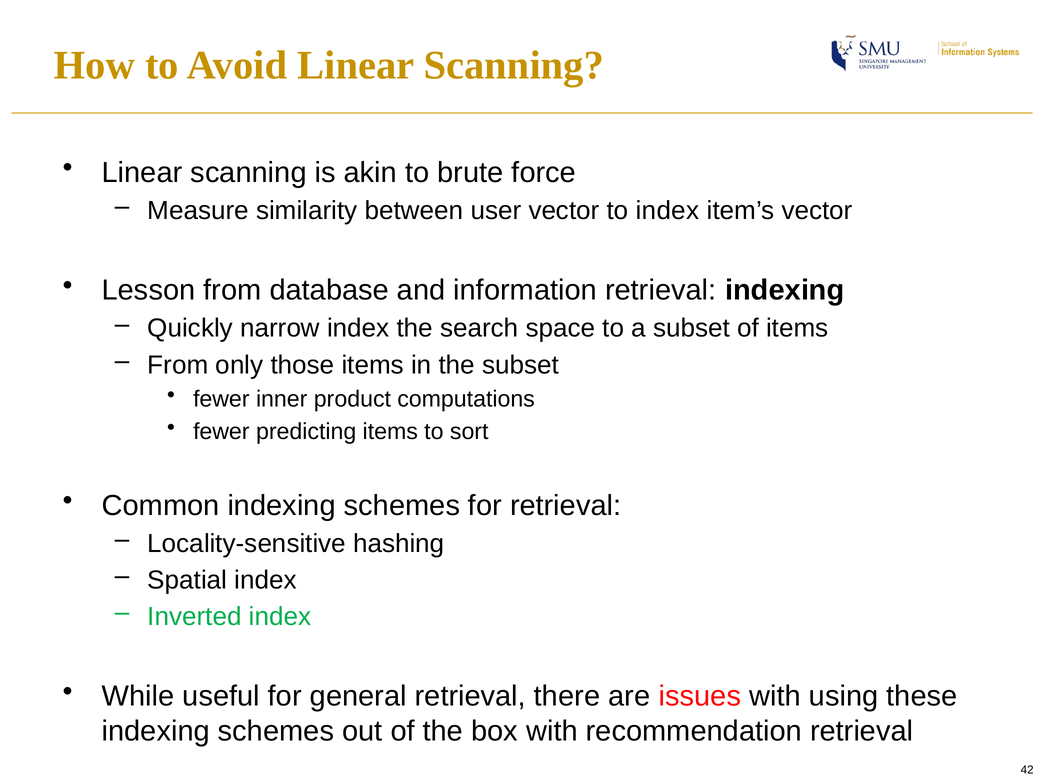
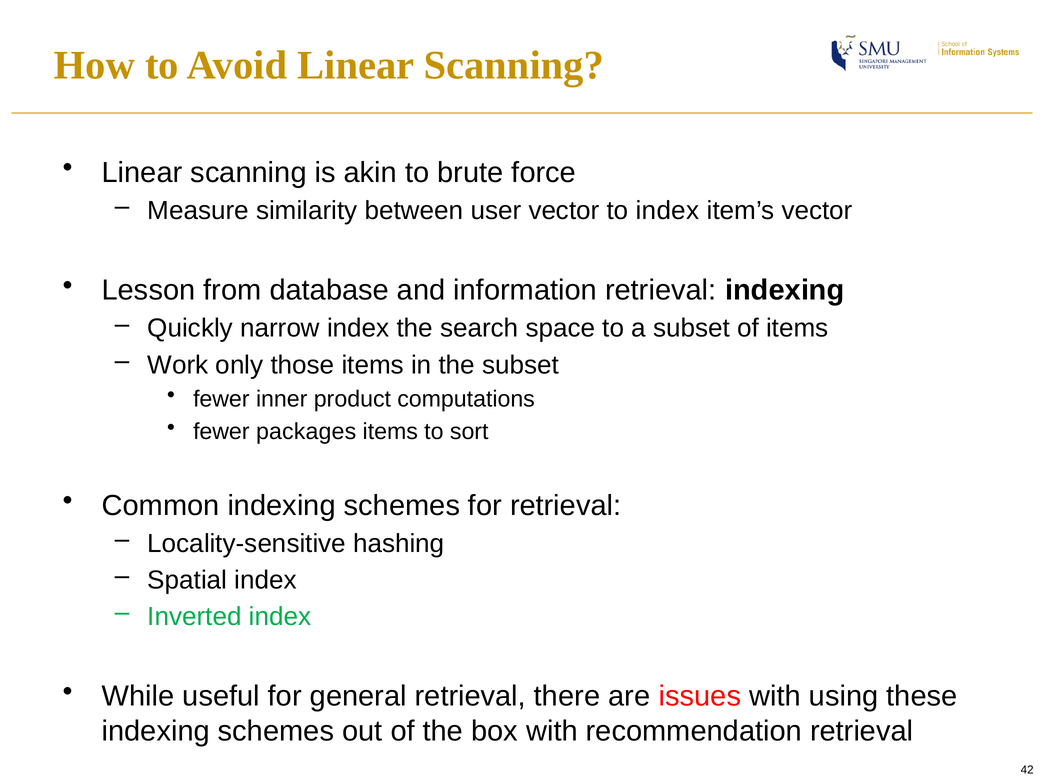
From: From -> Work (178, 365)
predicting: predicting -> packages (306, 431)
